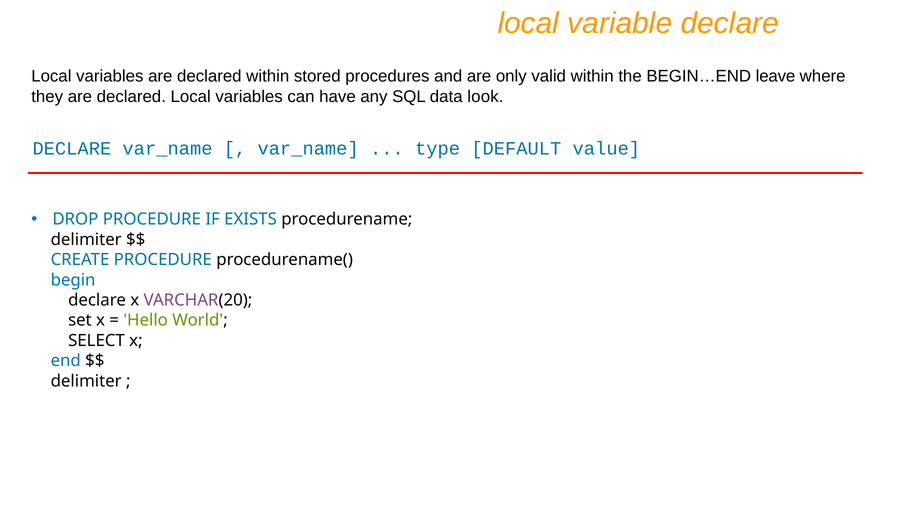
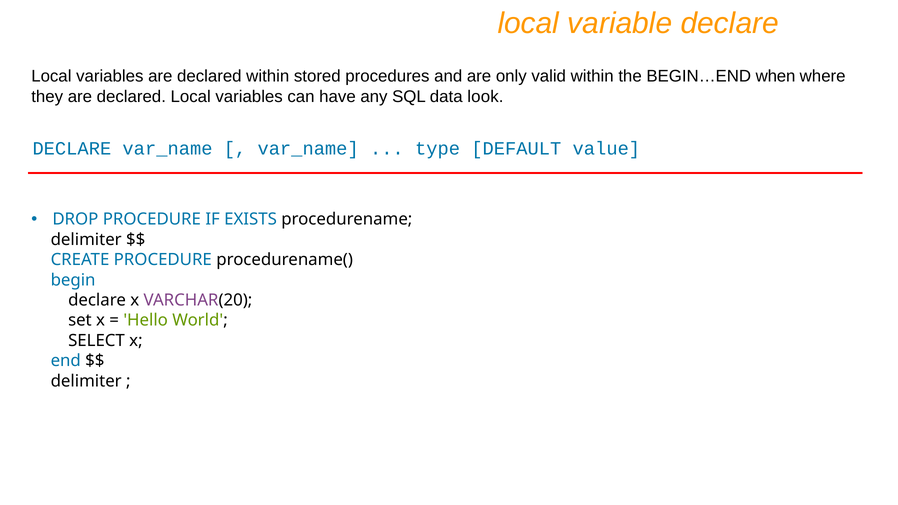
leave: leave -> when (776, 76)
